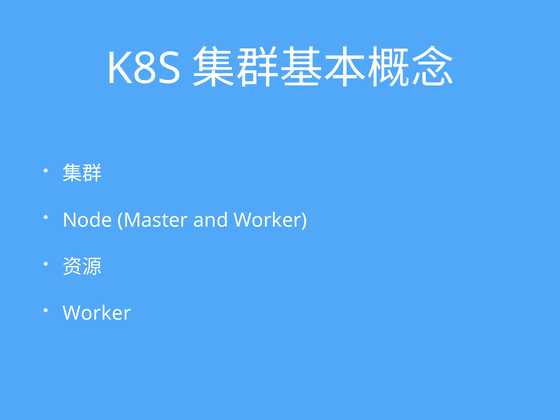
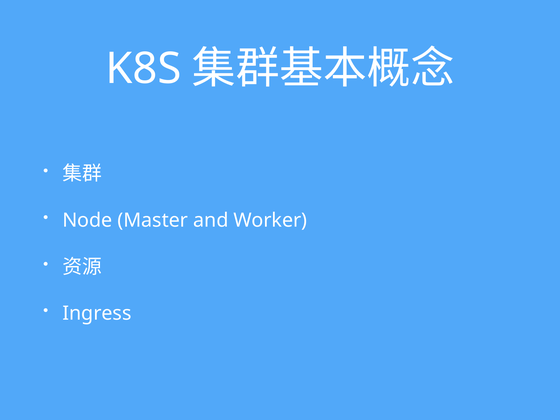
Worker: Worker -> Ingress (97, 313)
